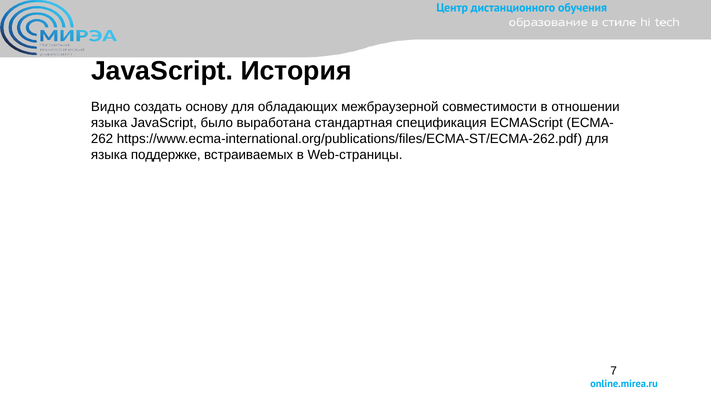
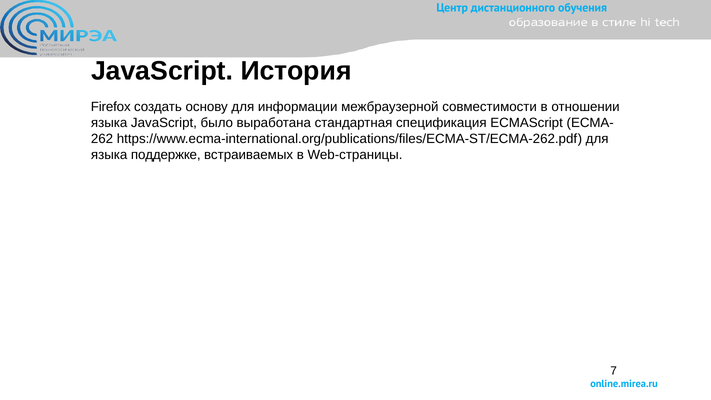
Видно: Видно -> Firefox (111, 107)
обладающих: обладающих -> информации (298, 107)
